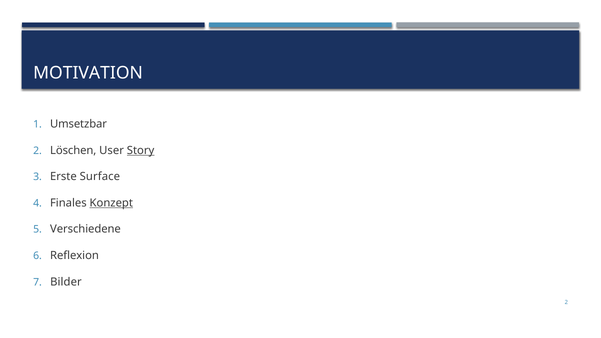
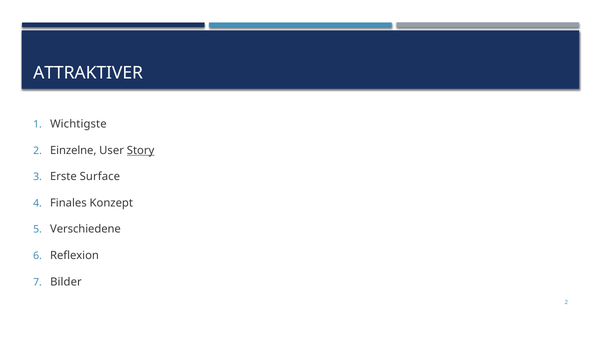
MOTIVATION: MOTIVATION -> ATTRAKTIVER (88, 73)
Umsetzbar: Umsetzbar -> Wichtigste (78, 124)
Löschen: Löschen -> Einzelne (73, 150)
Konzept underline: present -> none (111, 203)
